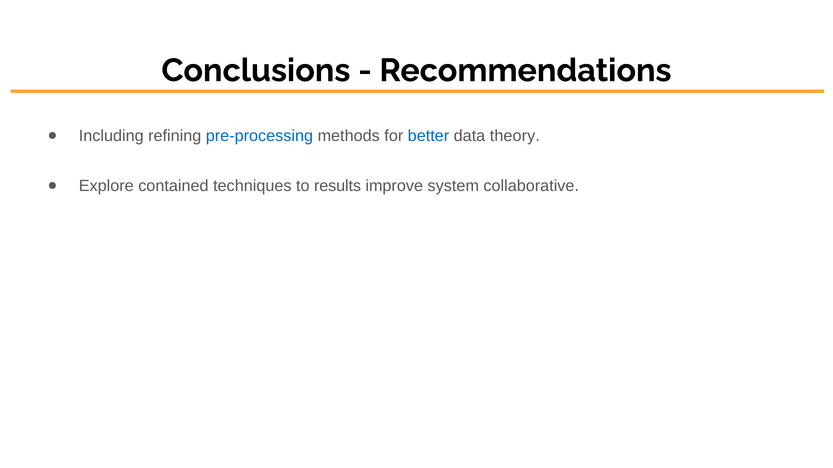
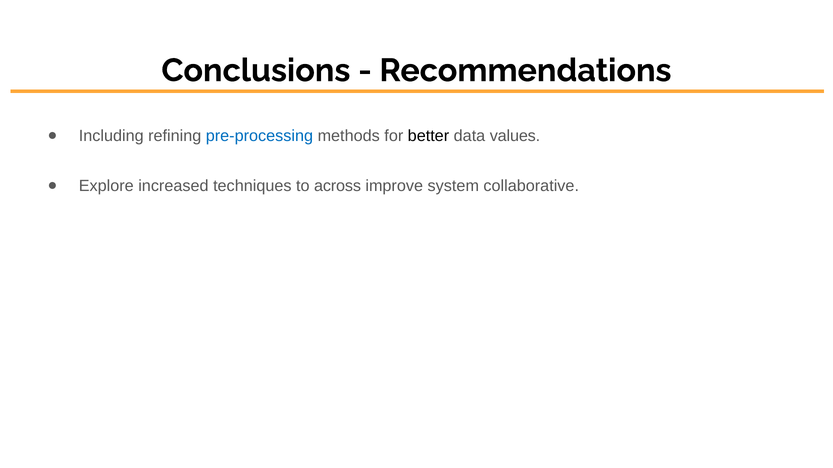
better colour: blue -> black (428, 136)
theory: theory -> values (515, 136)
contained: contained -> increased (173, 186)
results: results -> across (338, 186)
